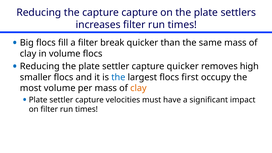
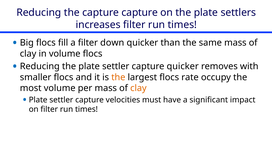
break: break -> down (112, 43)
high: high -> with (249, 66)
the colour: blue -> orange (118, 77)
first: first -> rate (190, 77)
